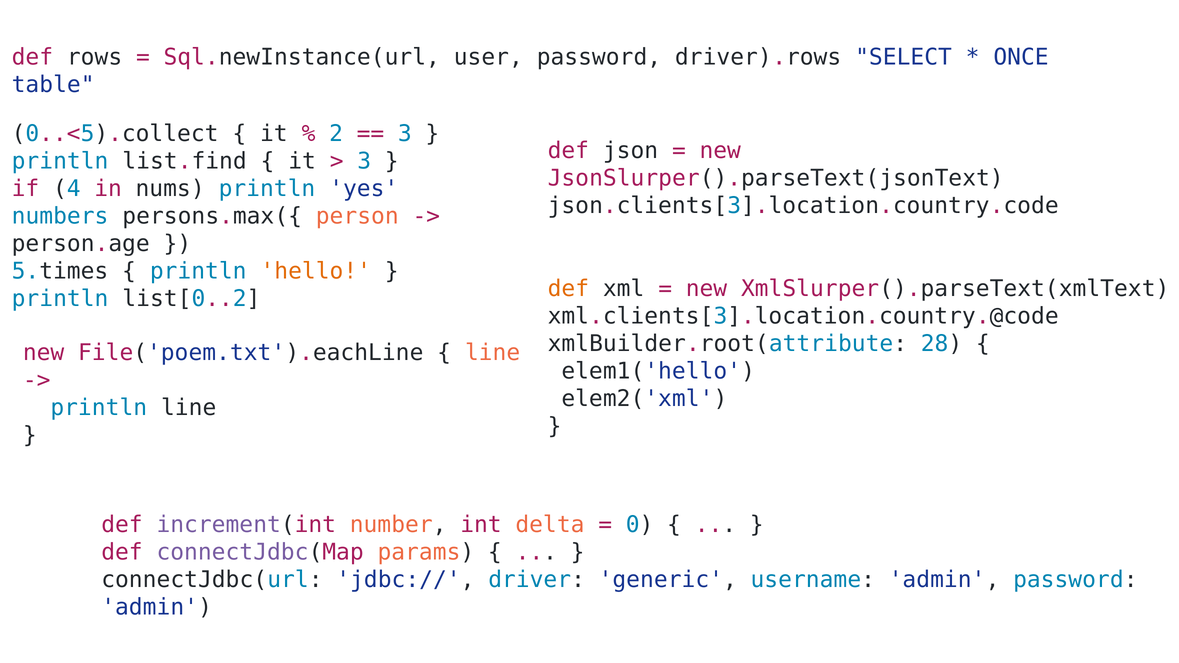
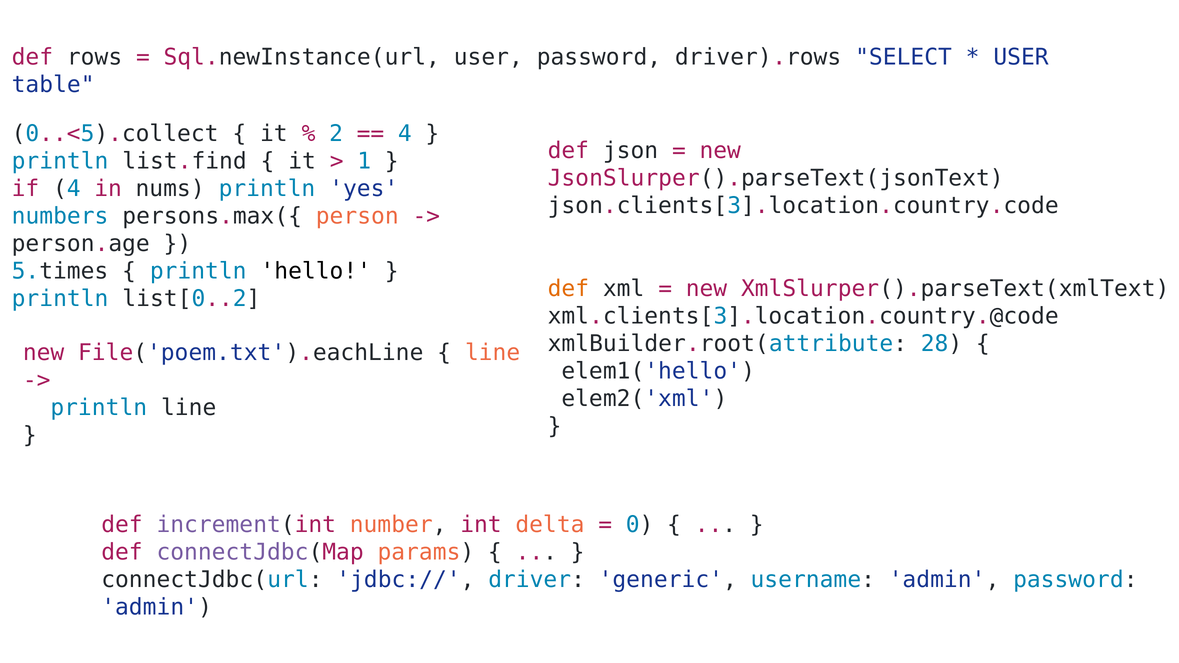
ONCE: ONCE -> USER (1021, 57)
3: 3 -> 4 (405, 134)
3: 3 -> 1 (364, 161)
hello colour: orange -> black (316, 271)
